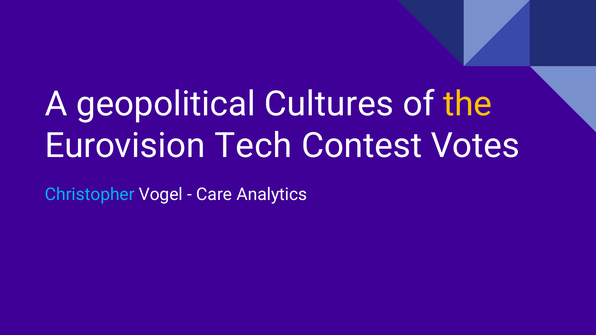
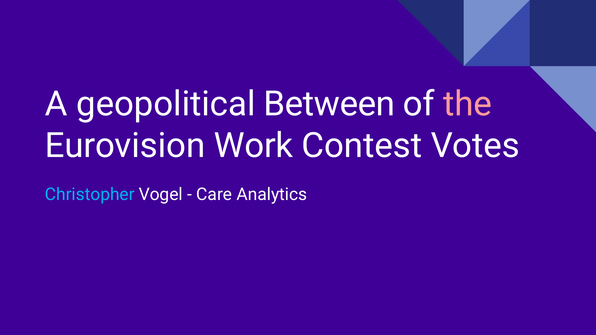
Cultures: Cultures -> Between (329, 104)
the colour: yellow -> pink (468, 104)
Tech: Tech -> Work (254, 146)
